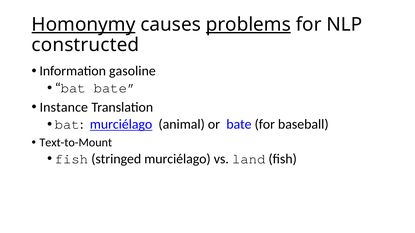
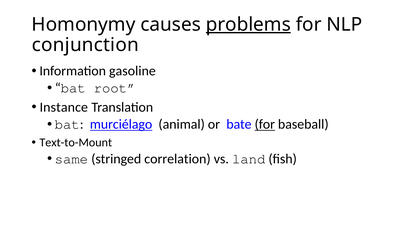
Homonymy underline: present -> none (84, 25)
constructed: constructed -> conjunction (85, 45)
bat bate: bate -> root (115, 88)
for underline: none -> present (265, 125)
fish: fish -> same (72, 159)
stringed murciélago: murciélago -> correlation (177, 159)
